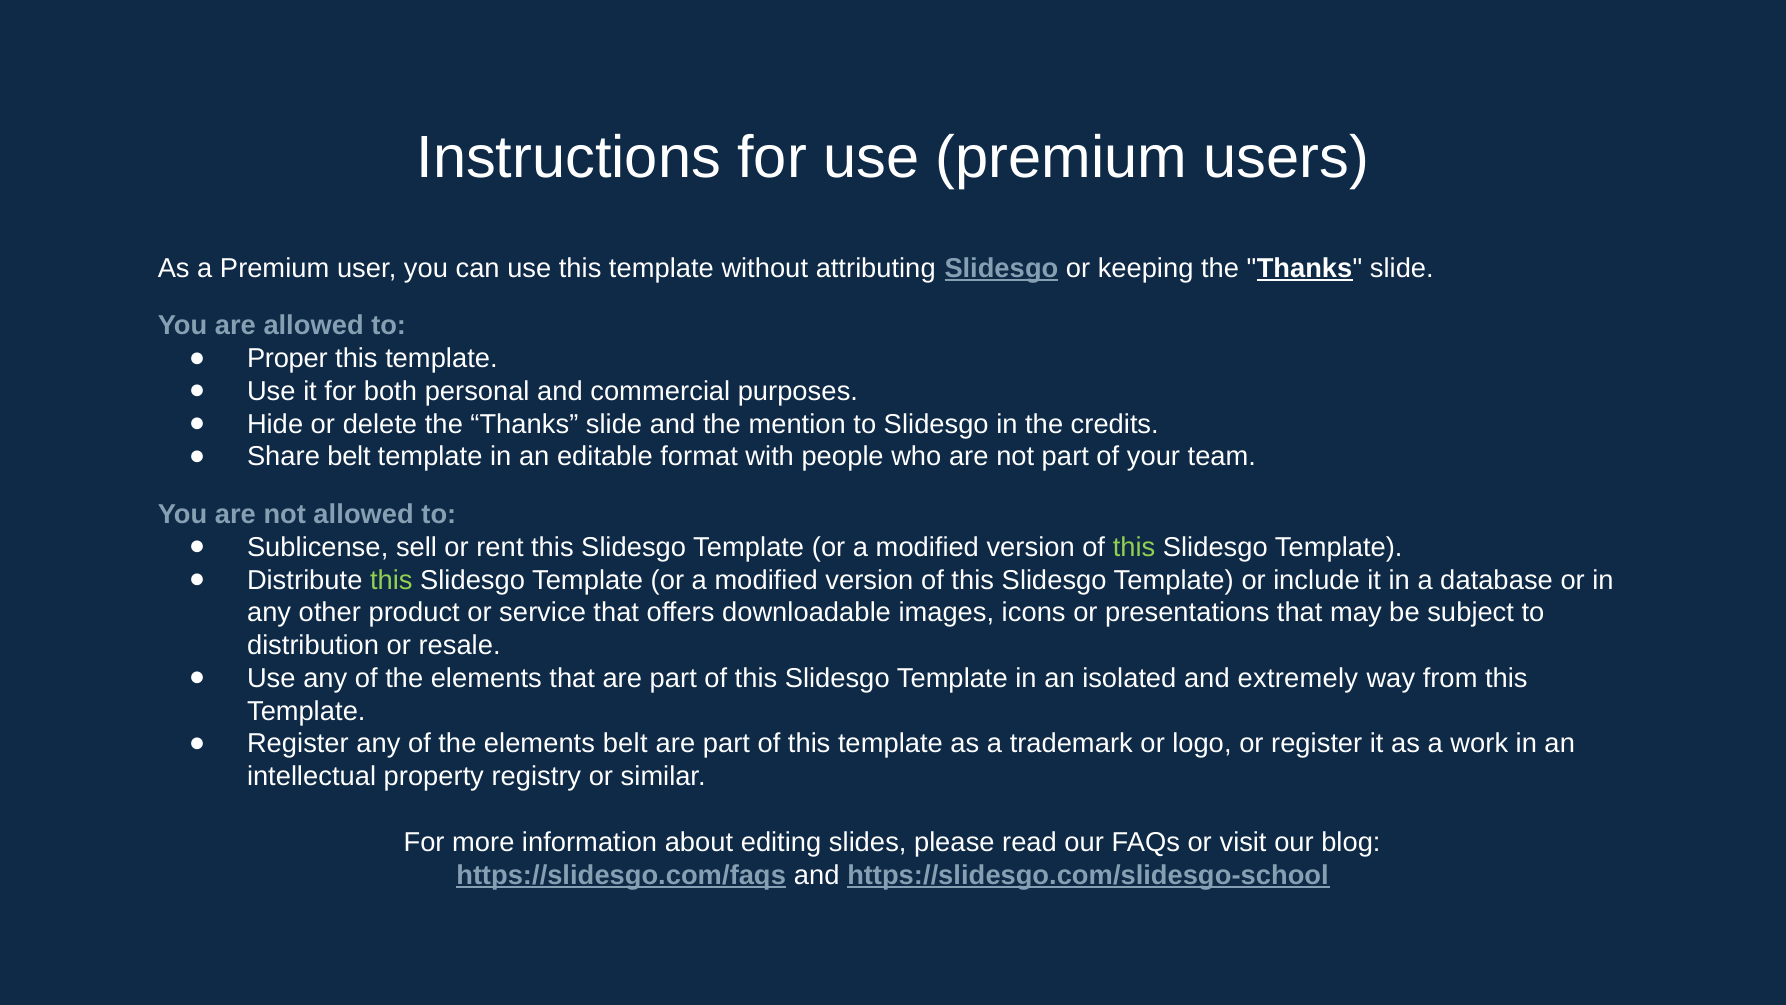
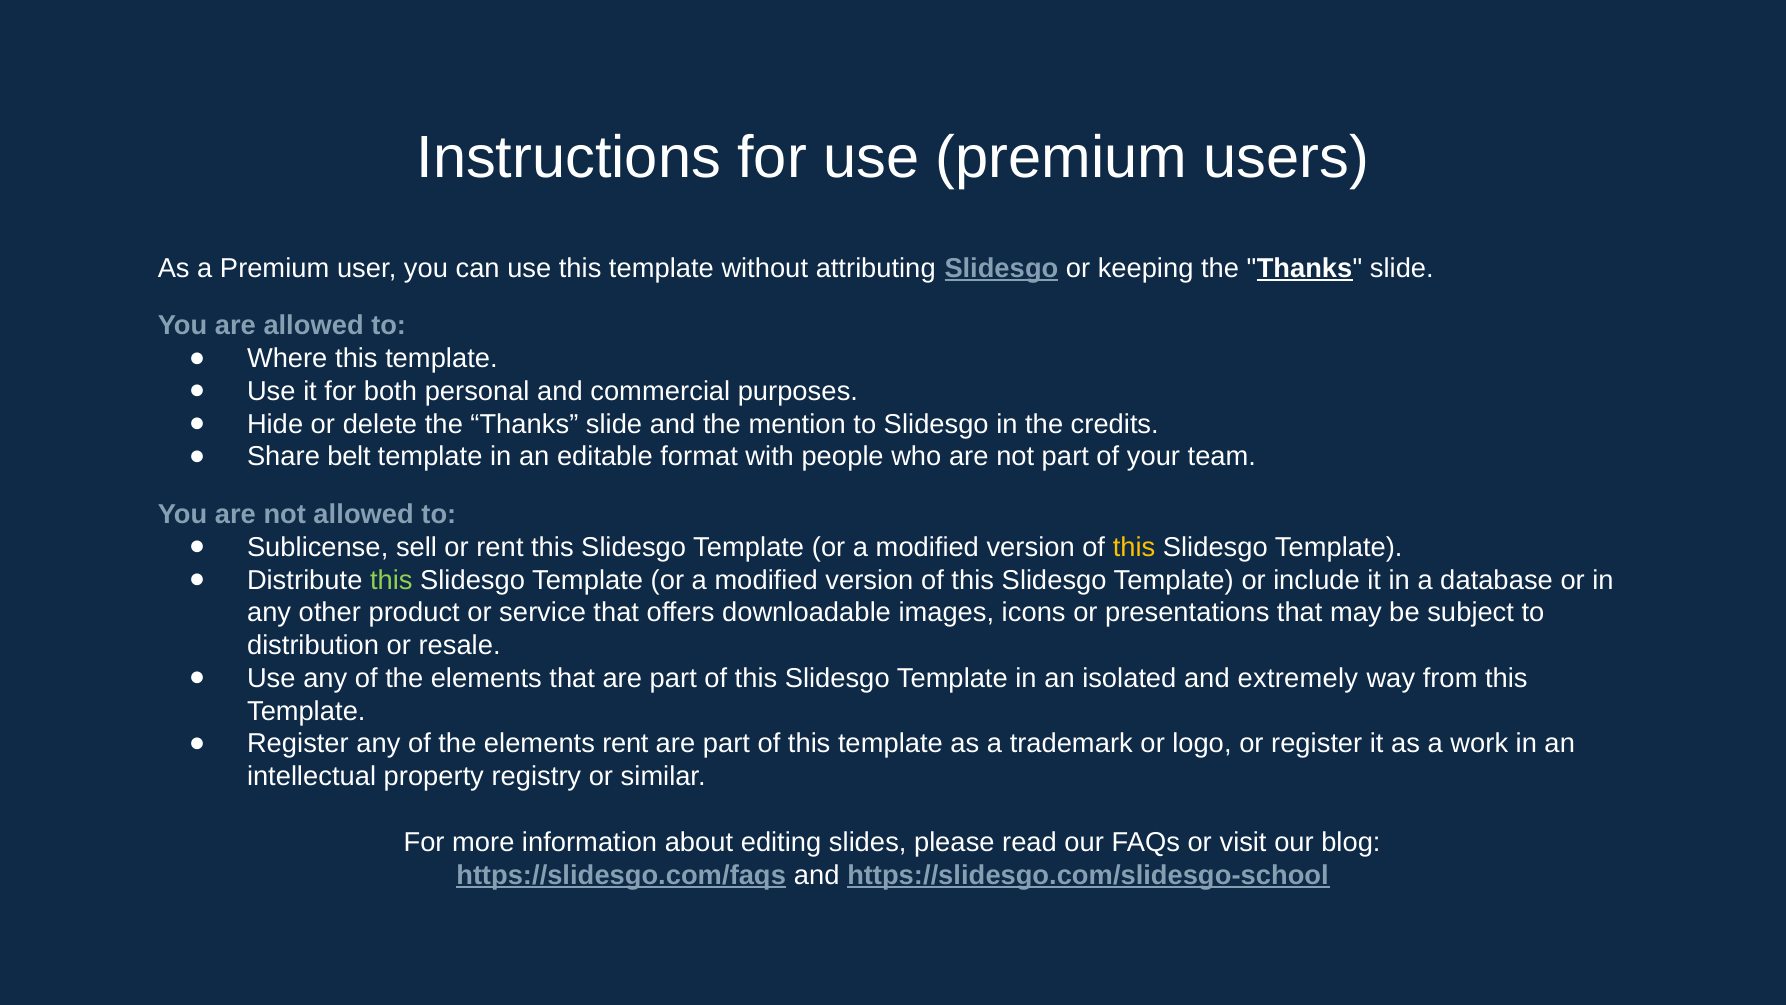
Proper: Proper -> Where (287, 358)
this colour: light green -> yellow (1134, 547)
elements belt: belt -> rent (625, 744)
